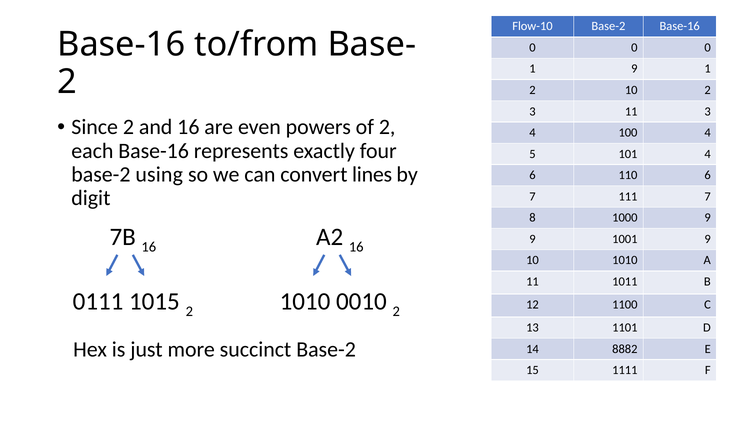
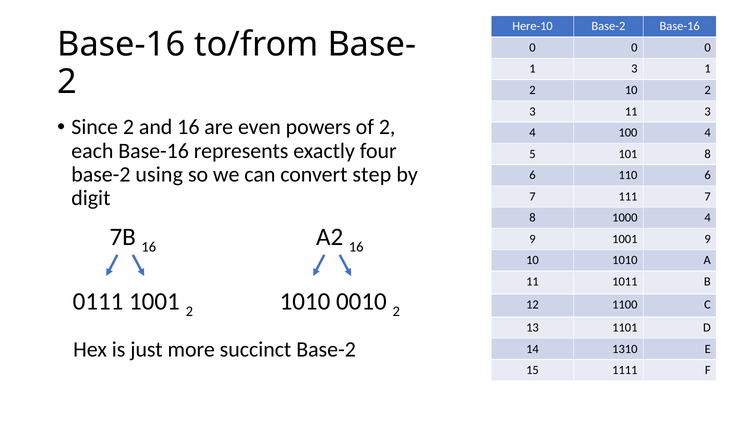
Flow-10: Flow-10 -> Here-10 (533, 26)
1 9: 9 -> 3 (634, 69)
101 4: 4 -> 8 (708, 154)
lines: lines -> step (372, 174)
1000 9: 9 -> 4 (708, 217)
0111 1015: 1015 -> 1001 (154, 301)
8882: 8882 -> 1310 (625, 348)
